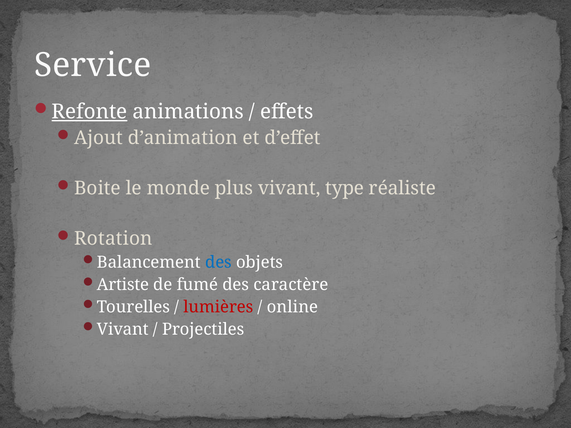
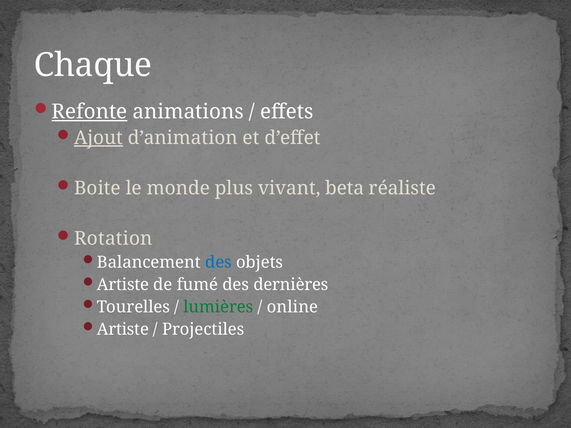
Service: Service -> Chaque (93, 65)
Ajout underline: none -> present (99, 138)
type: type -> beta (345, 188)
caractère: caractère -> dernières (291, 285)
lumières colour: red -> green (218, 307)
Vivant: Vivant -> Artiste (123, 330)
